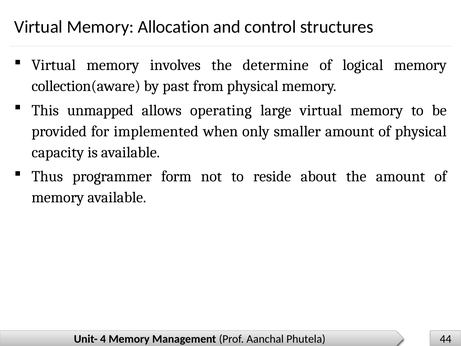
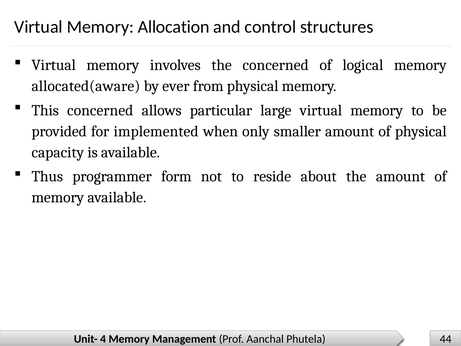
the determine: determine -> concerned (276, 65)
collection(aware: collection(aware -> allocated(aware (86, 86)
past: past -> ever (176, 86)
This unmapped: unmapped -> concerned (100, 110)
operating: operating -> particular (221, 110)
